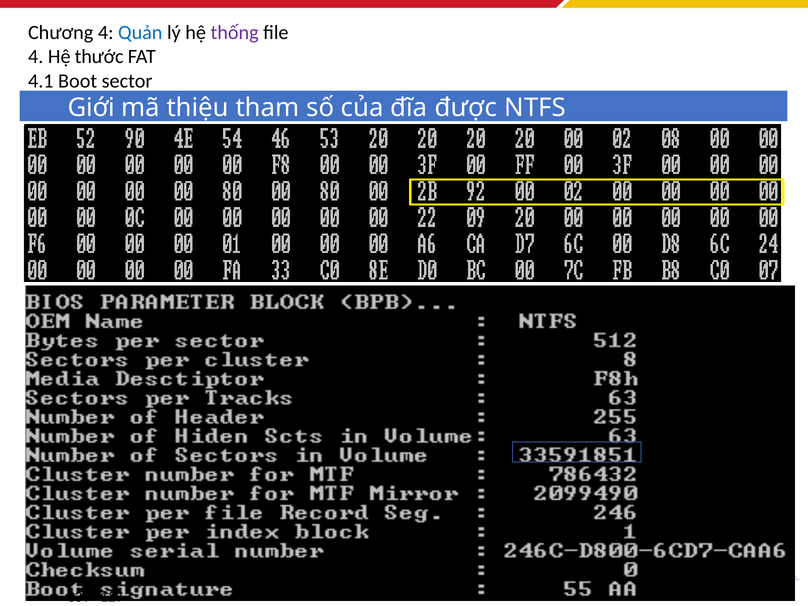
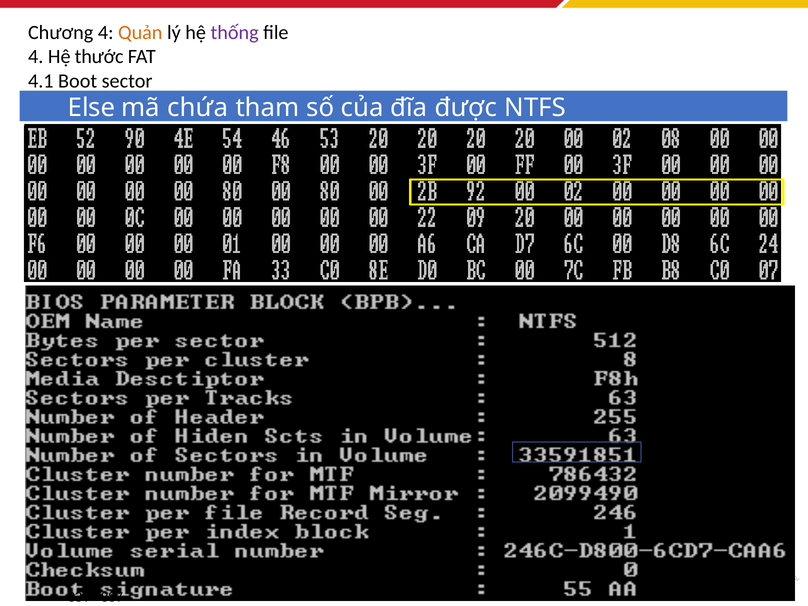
Quản colour: blue -> orange (140, 32)
Giới: Giới -> Else (91, 108)
thiệu: thiệu -> chứa (198, 108)
127: 127 -> 887 (112, 597)
